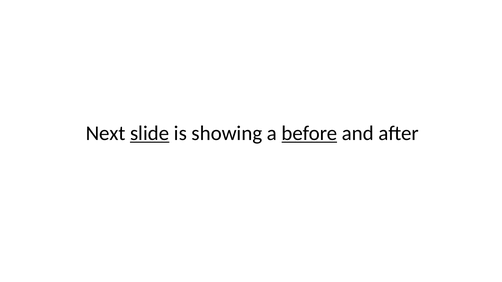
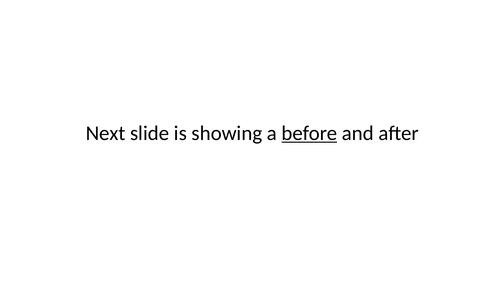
slide underline: present -> none (150, 133)
